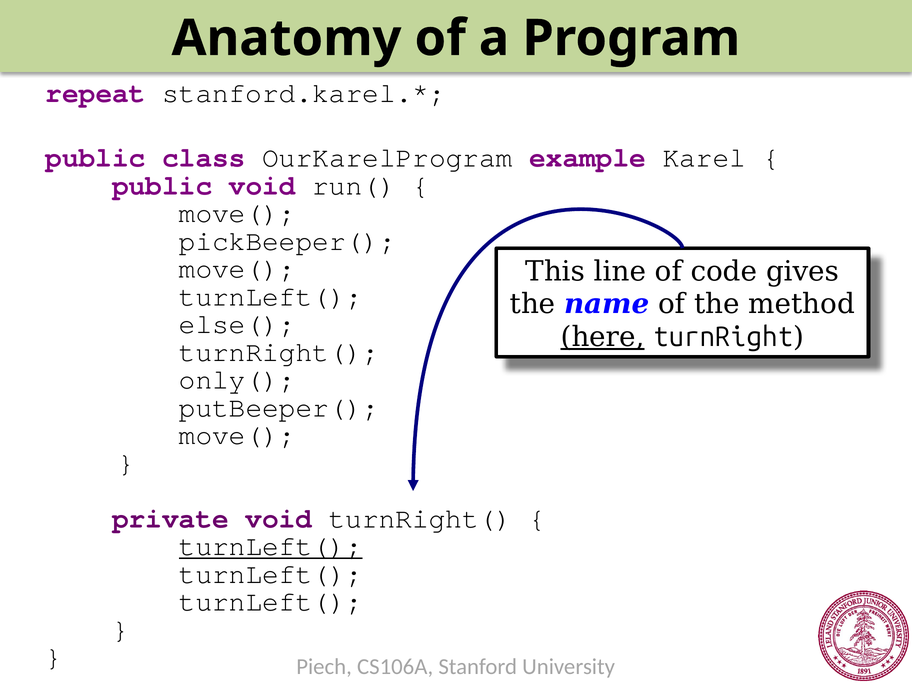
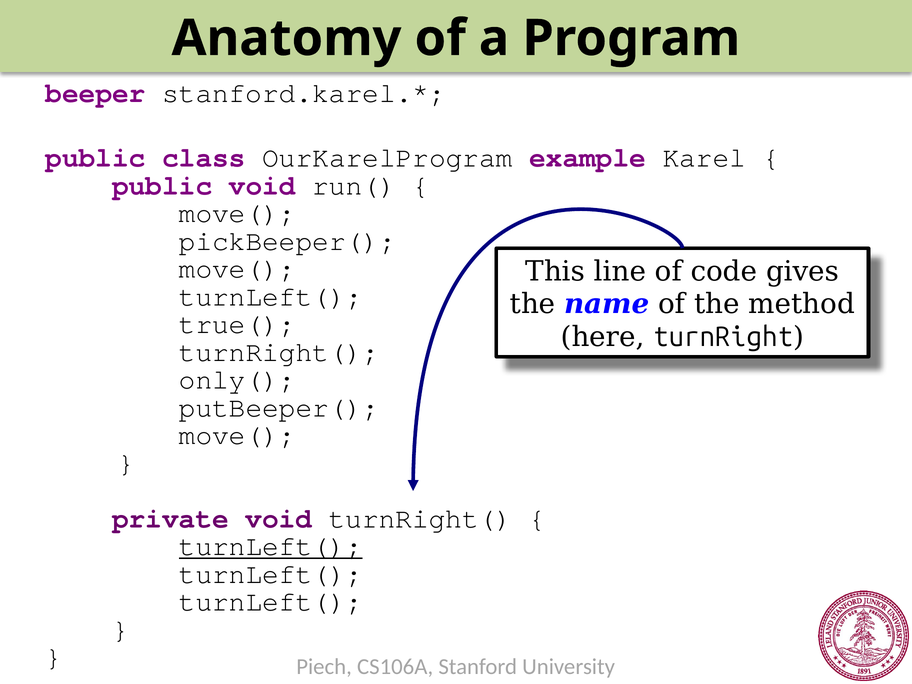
repeat: repeat -> beeper (96, 93)
else(: else( -> true( (237, 324)
here underline: present -> none (603, 337)
